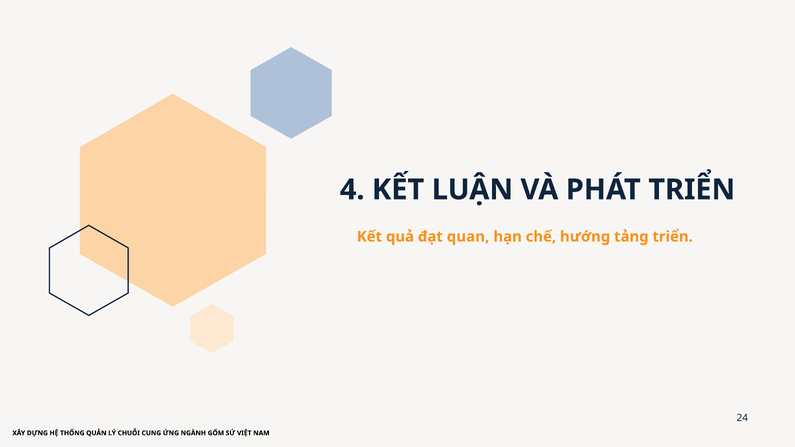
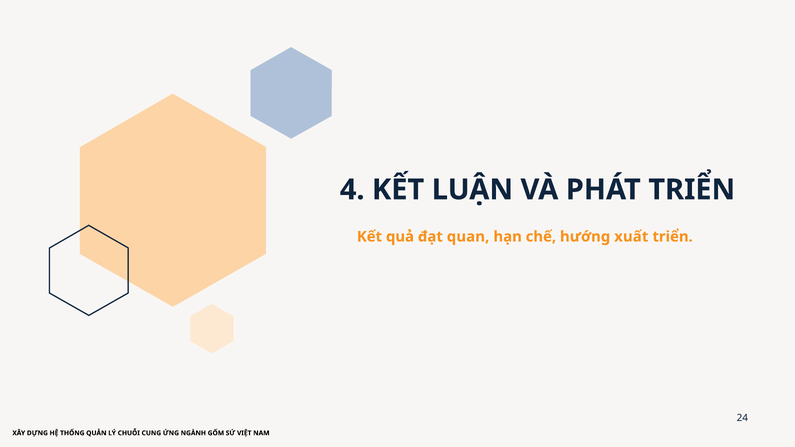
tảng: tảng -> xuất (631, 237)
